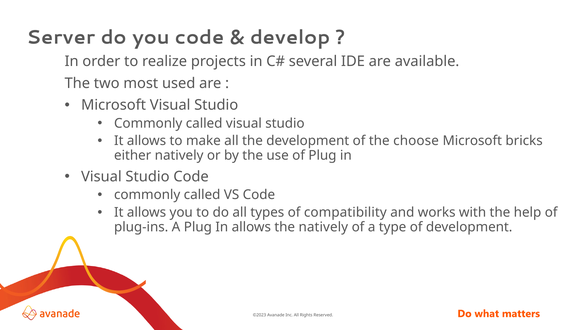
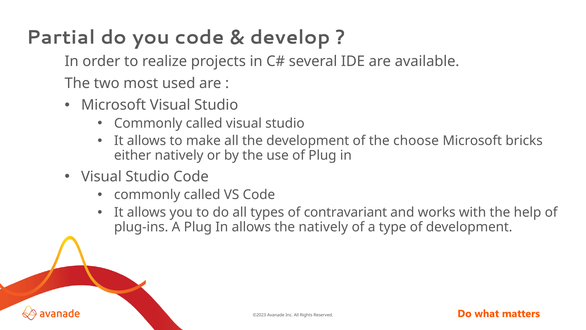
Server: Server -> Partial (61, 37)
compatibility: compatibility -> contravariant (345, 212)
